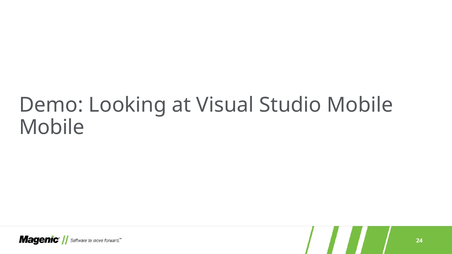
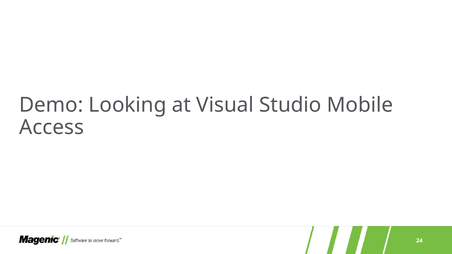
Mobile: Mobile -> Access (52, 127)
